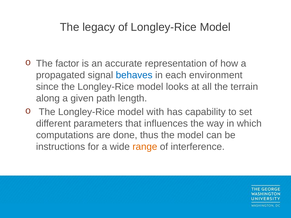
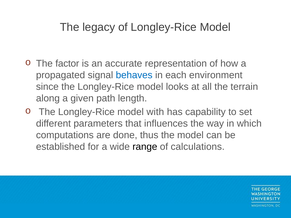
instructions: instructions -> established (61, 147)
range colour: orange -> black (145, 147)
interference: interference -> calculations (198, 147)
